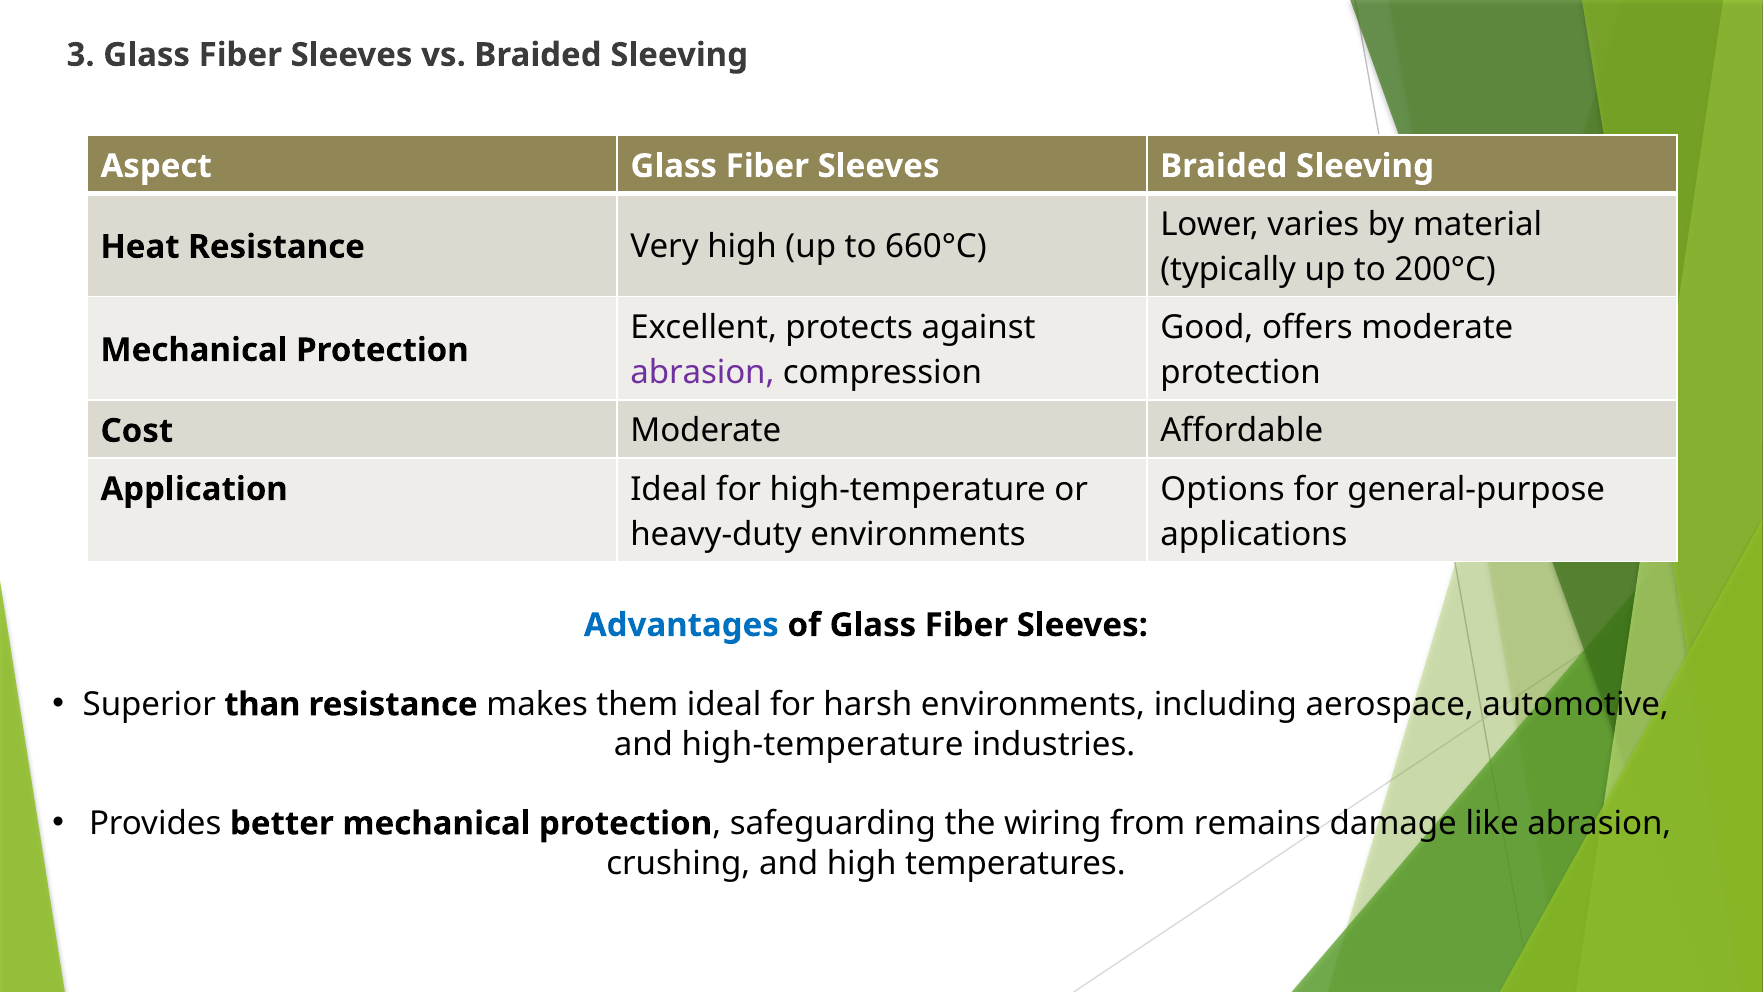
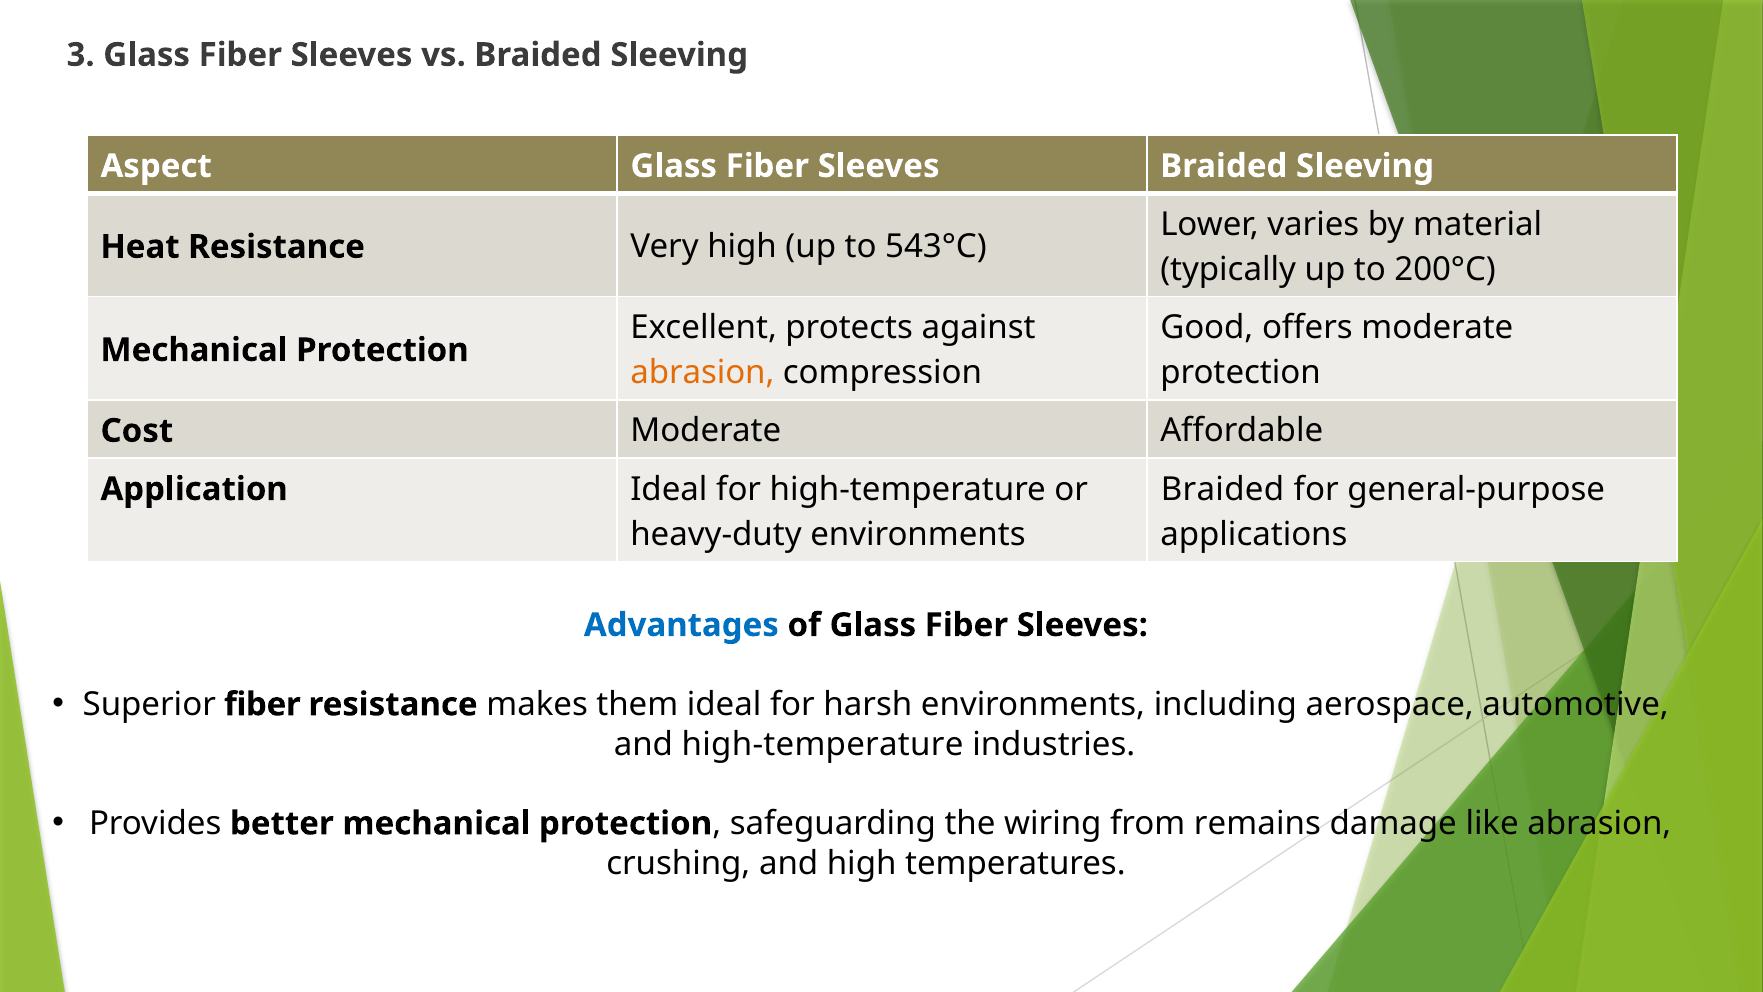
660°C: 660°C -> 543°C (936, 247)
abrasion colour: purple -> orange (702, 372)
Options: Options -> Braided (1222, 489)
Superior than: than -> fiber (262, 704)
